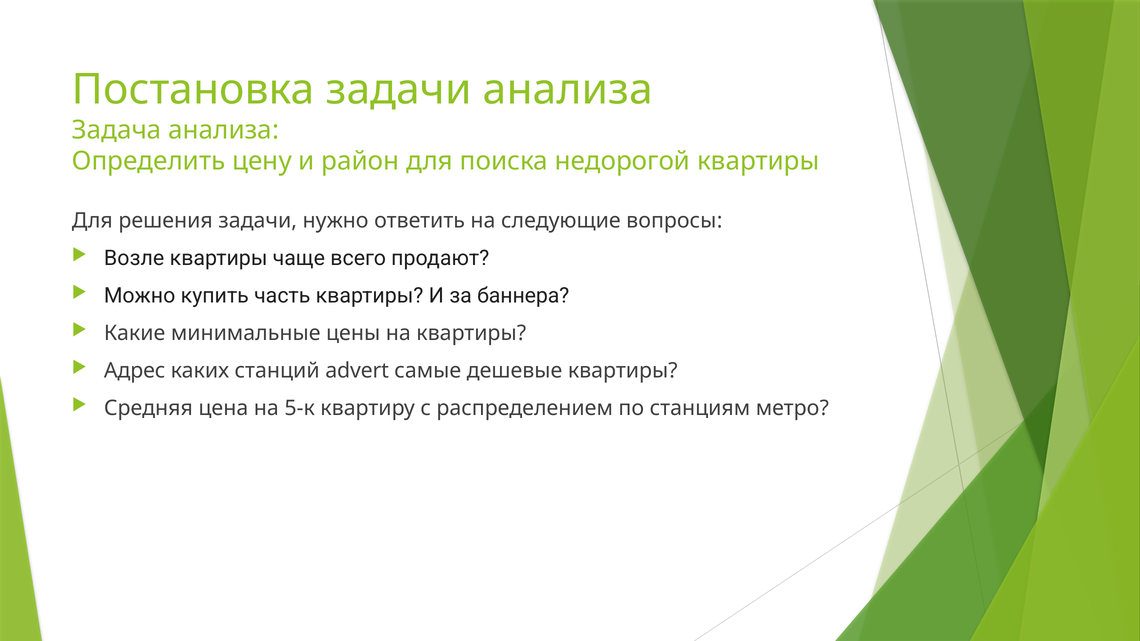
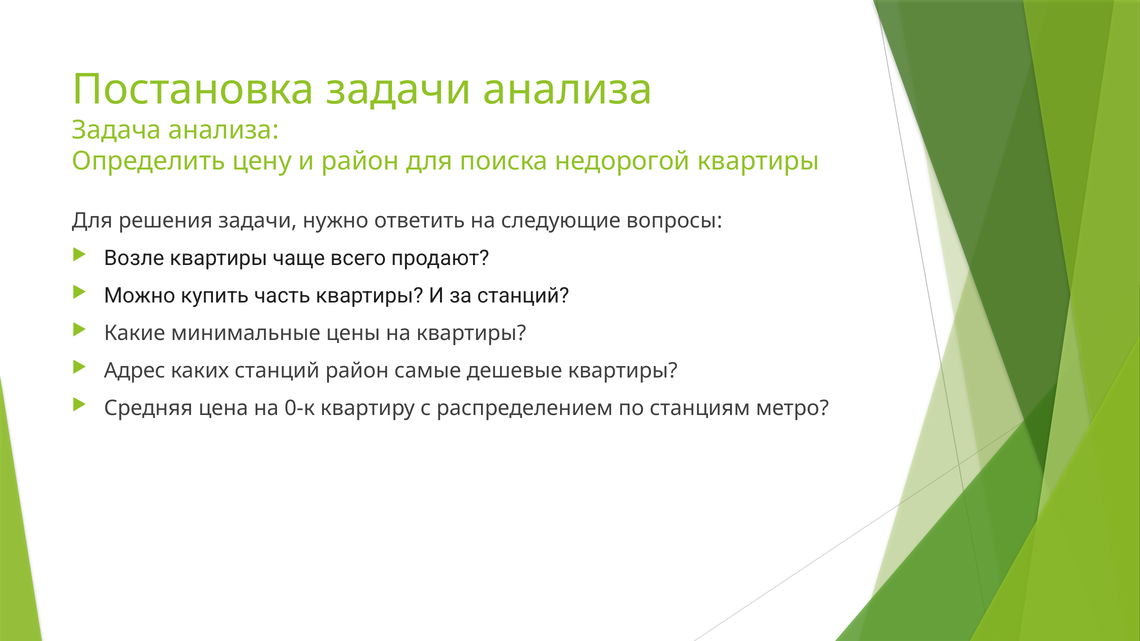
за баннера: баннера -> станций (523, 296)
станций advert: advert -> район (357, 371)
5-к: 5-к -> 0-к (300, 408)
